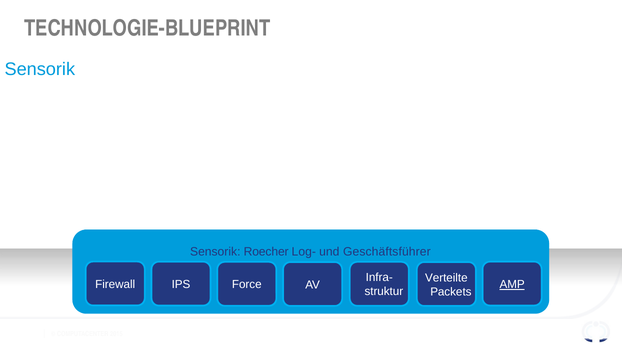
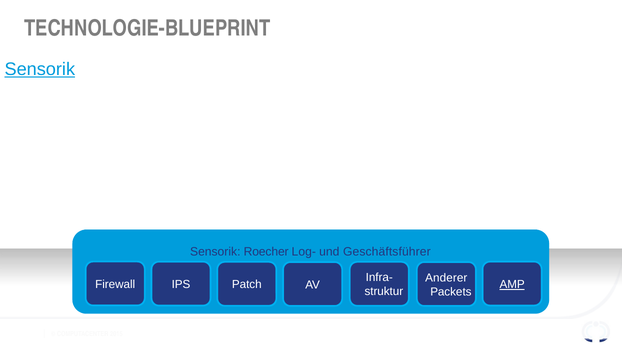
Sensorik underline: none -> present (40, 69)
Verteilte: Verteilte -> Anderer (446, 278)
Force: Force -> Patch (247, 285)
